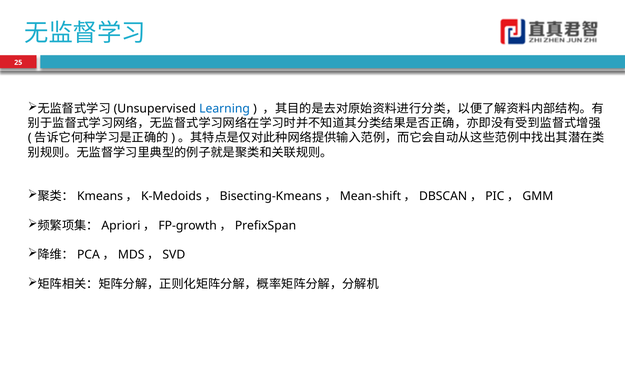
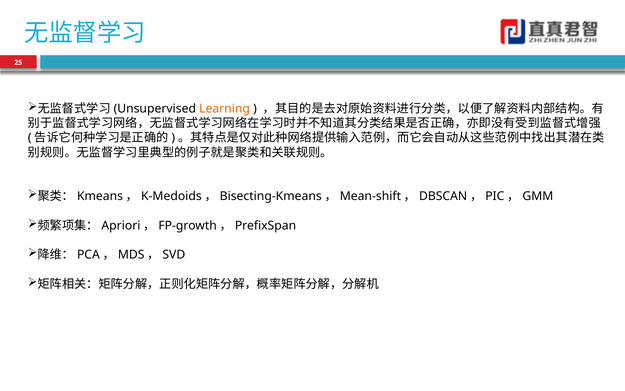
Learning colour: blue -> orange (225, 109)
